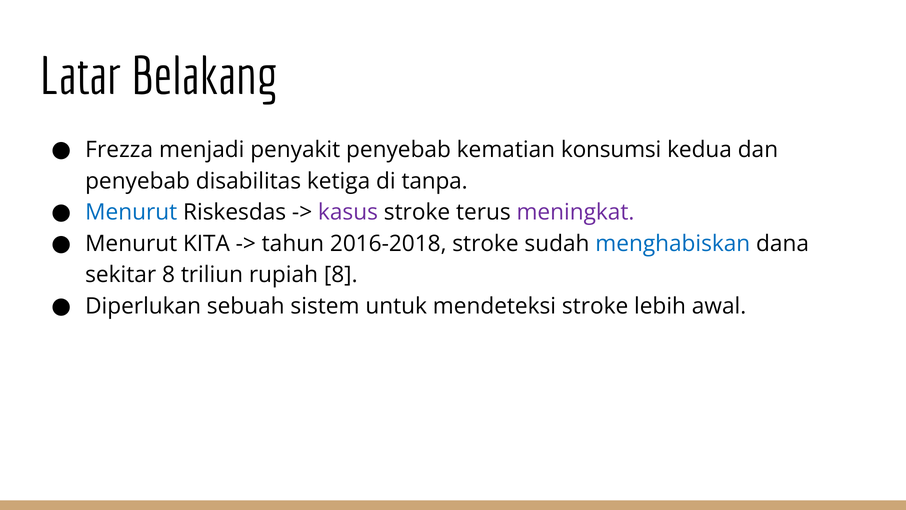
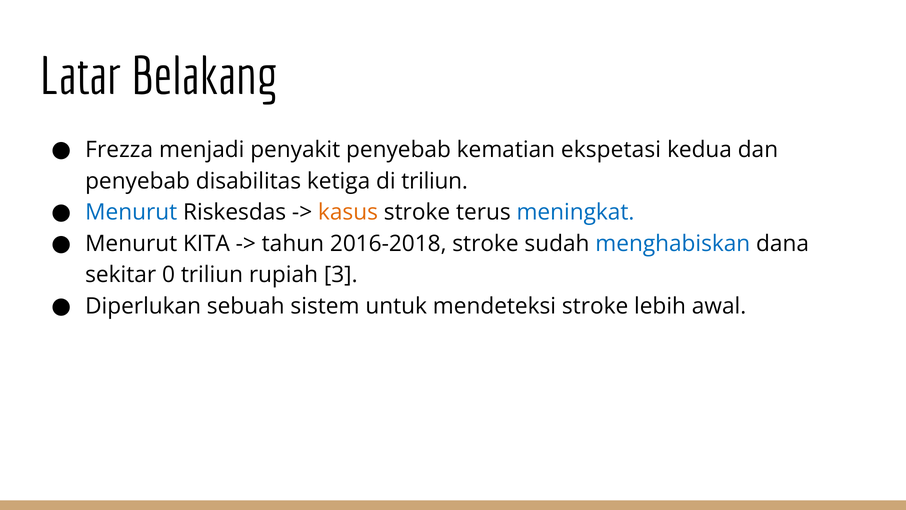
konsumsi: konsumsi -> ekspetasi (611, 150)
di tanpa: tanpa -> triliun (435, 181)
kasus colour: purple -> orange (348, 212)
meningkat colour: purple -> blue (575, 212)
sekitar 8: 8 -> 0 (169, 275)
rupiah 8: 8 -> 3 (341, 275)
